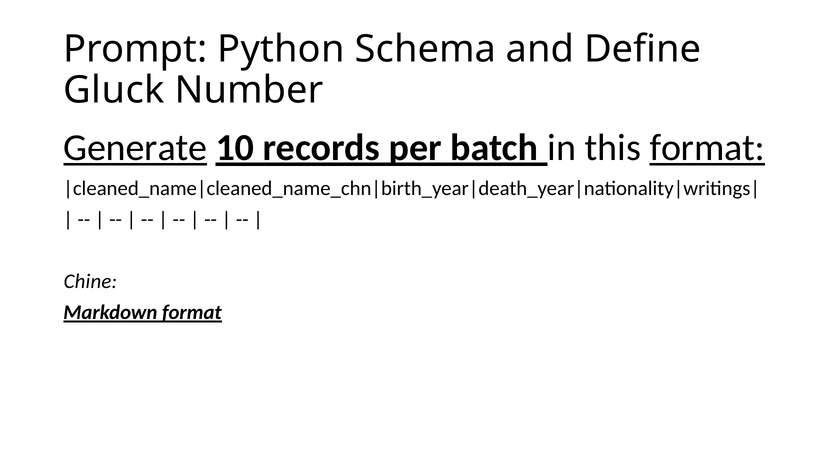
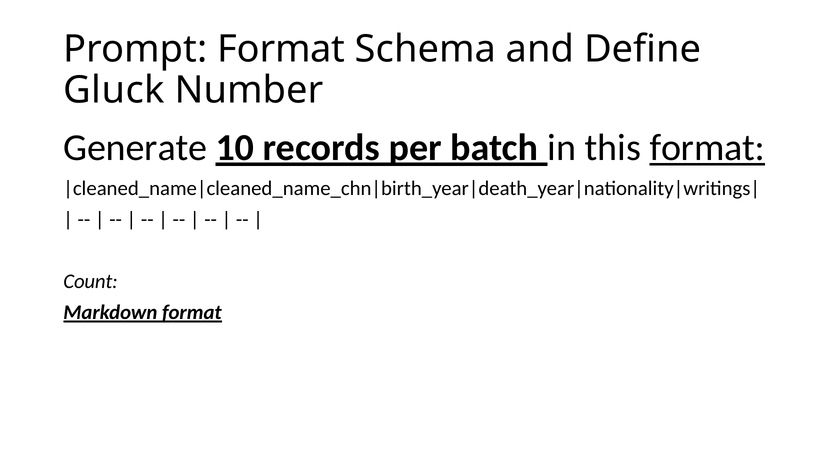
Prompt Python: Python -> Format (281, 49)
Generate underline: present -> none (135, 148)
Chine: Chine -> Count (91, 282)
